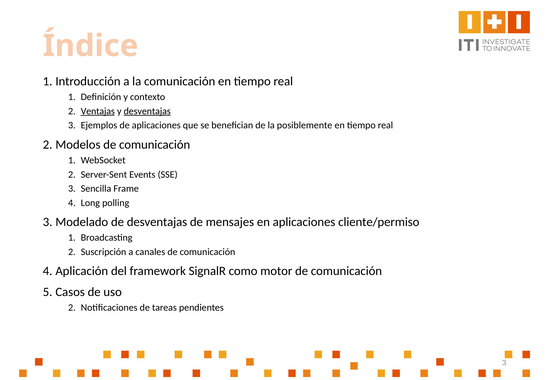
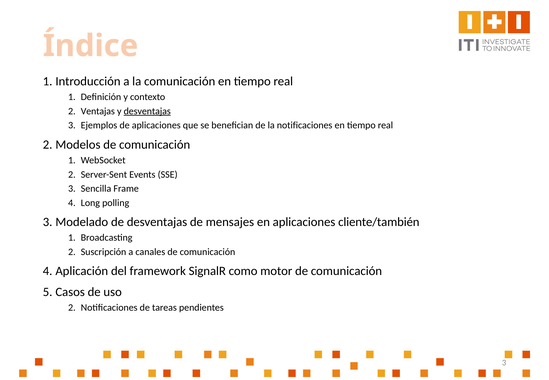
Ventajas underline: present -> none (98, 111)
la posiblemente: posiblemente -> notificaciones (305, 125)
cliente/permiso: cliente/permiso -> cliente/también (379, 222)
